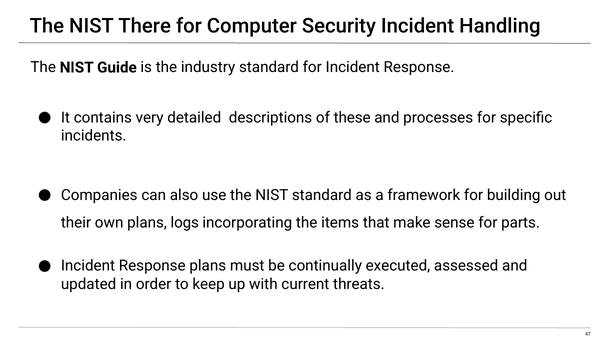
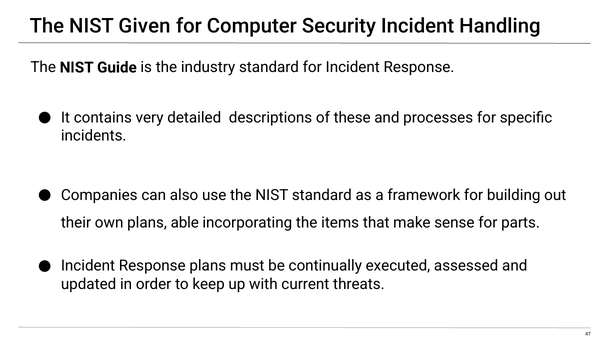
There: There -> Given (145, 26)
logs: logs -> able (185, 222)
